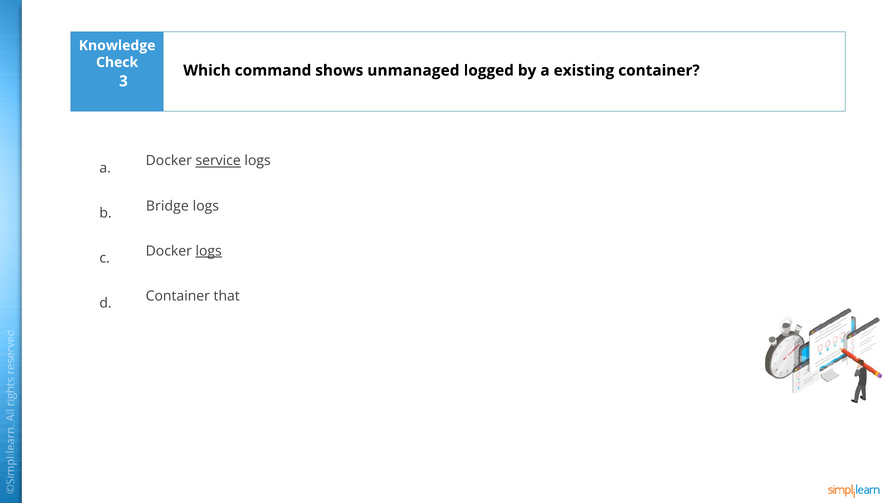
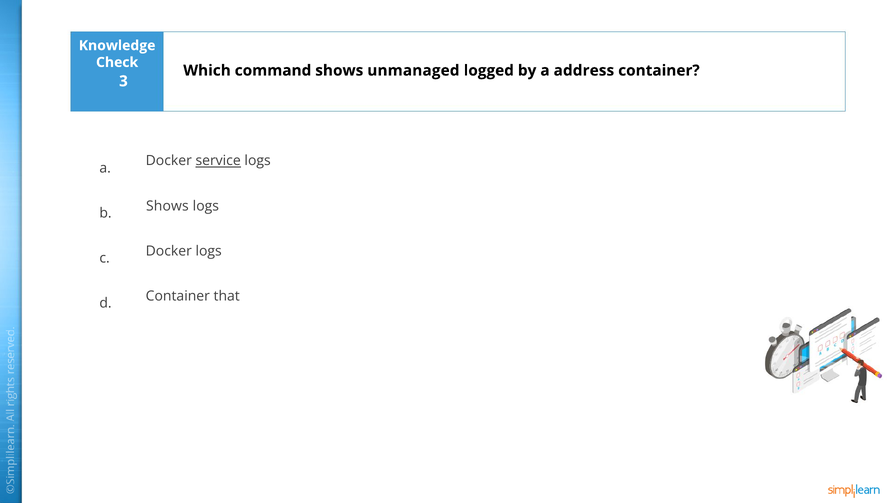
existing: existing -> address (584, 71)
Bridge: Bridge -> Shows (167, 206)
logs underline: present -> none (209, 251)
